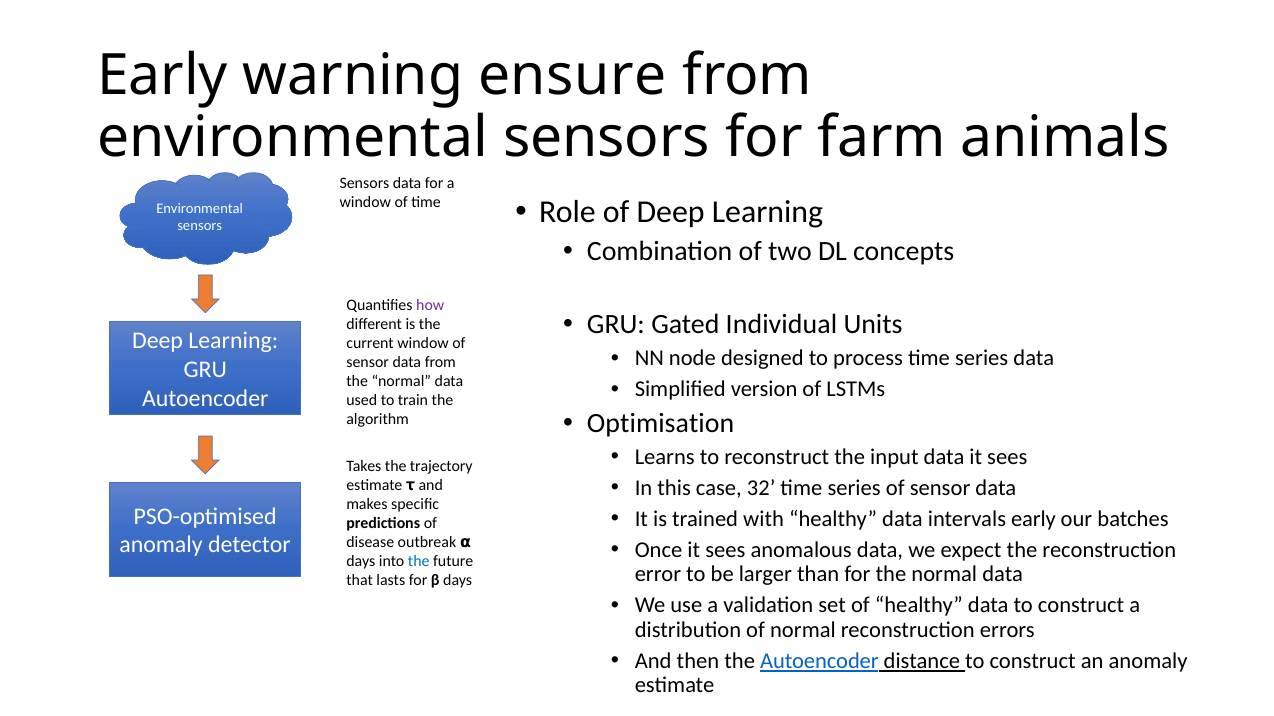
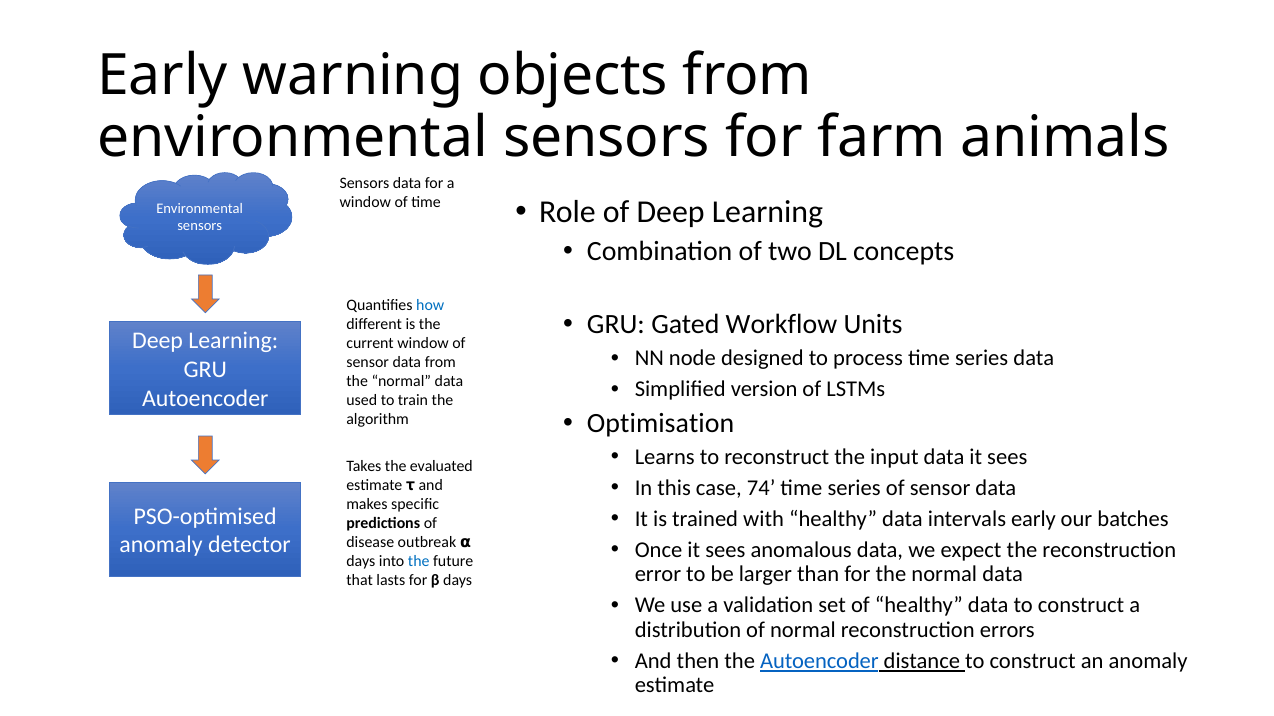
ensure: ensure -> objects (573, 76)
how colour: purple -> blue (430, 305)
Individual: Individual -> Workflow (781, 325)
trajectory: trajectory -> evaluated (441, 467)
32: 32 -> 74 (761, 488)
